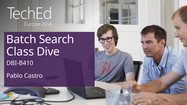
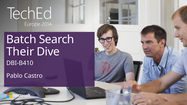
Class: Class -> Their (20, 52)
